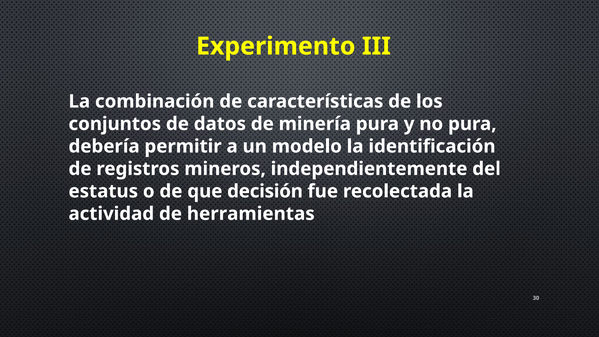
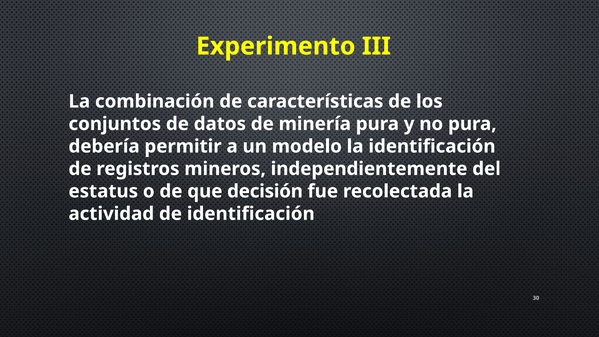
de herramientas: herramientas -> identificación (251, 214)
